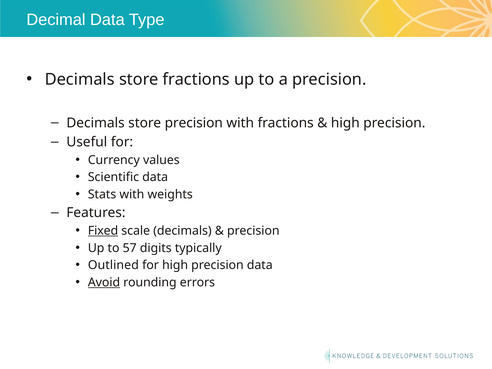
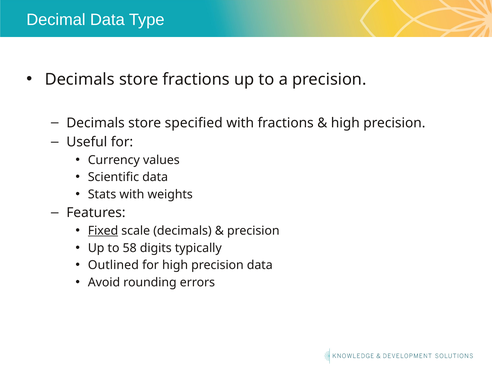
store precision: precision -> specified (194, 123)
57: 57 -> 58 (130, 248)
Avoid underline: present -> none (104, 282)
